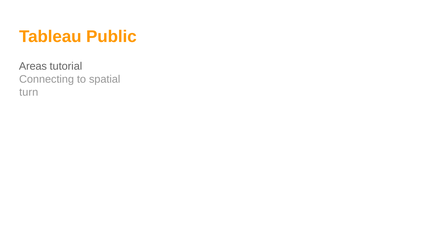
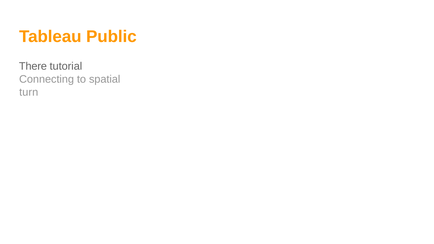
Areas: Areas -> There (33, 66)
